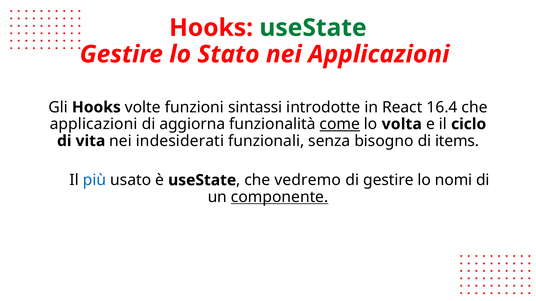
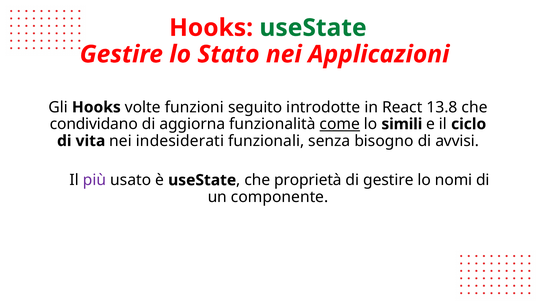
sintassi: sintassi -> seguito (255, 107)
16.4: 16.4 -> 13.8 (442, 107)
applicazioni: applicazioni -> condividano (94, 124)
volta: volta -> simili (402, 124)
items: items -> avvisi (457, 141)
più colour: blue -> purple (95, 180)
vedremo: vedremo -> proprietà (308, 180)
componente underline: present -> none (280, 197)
